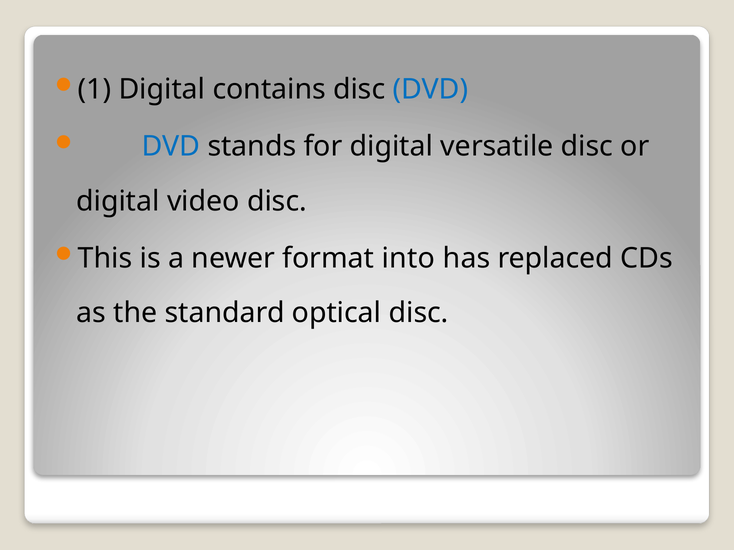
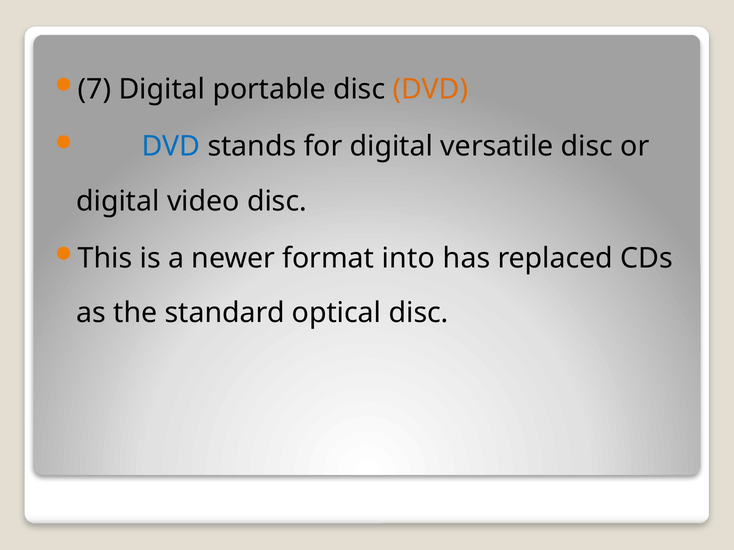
1: 1 -> 7 (95, 89)
contains: contains -> portable (269, 89)
DVD colour: blue -> orange (430, 89)
